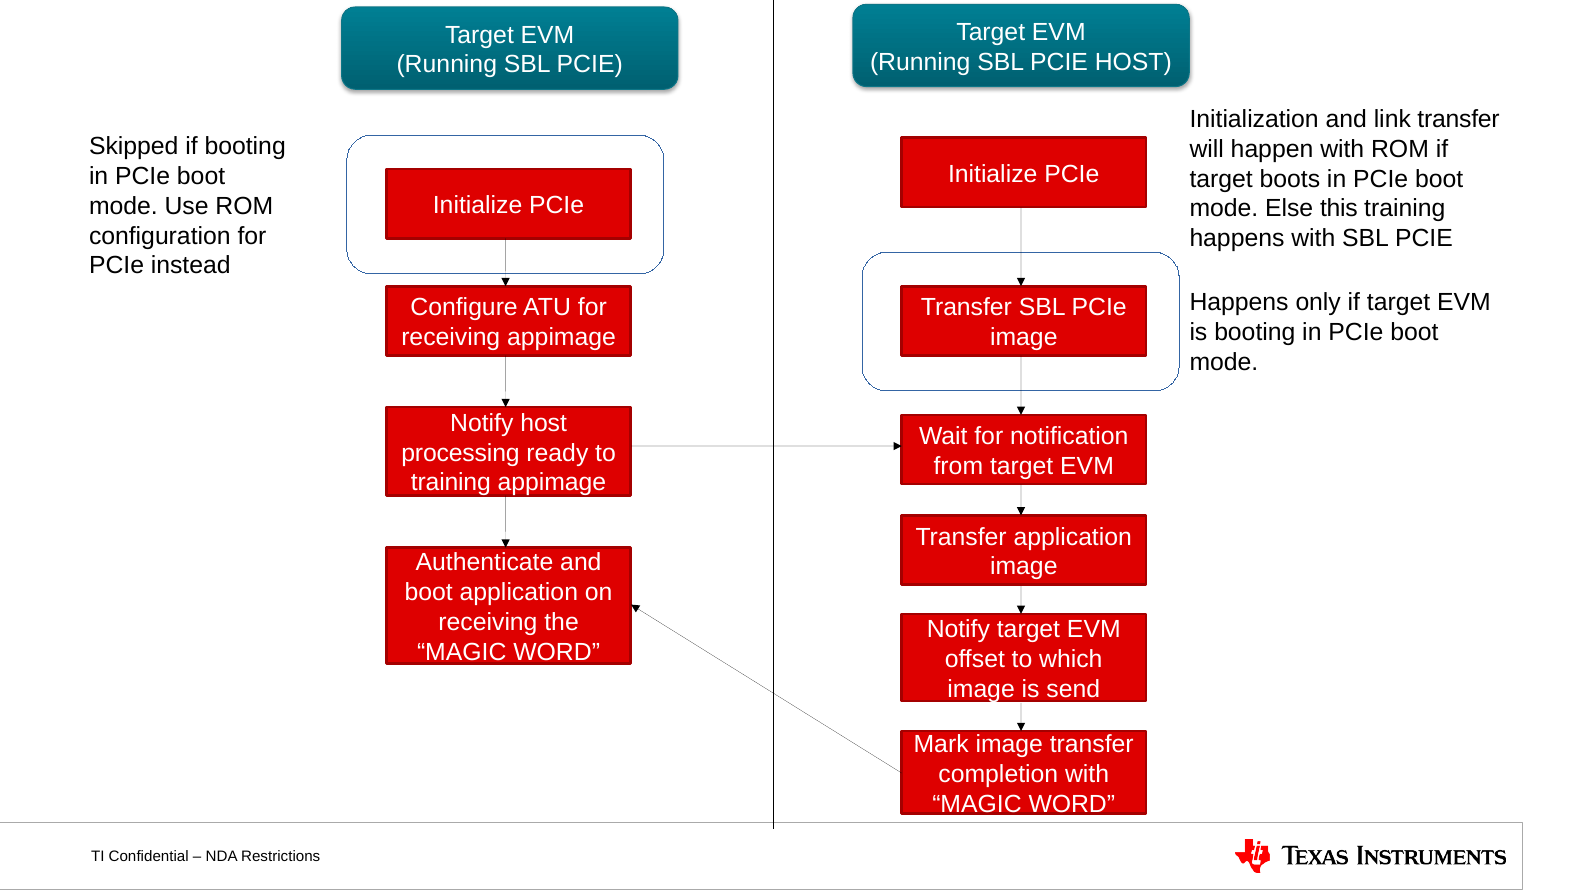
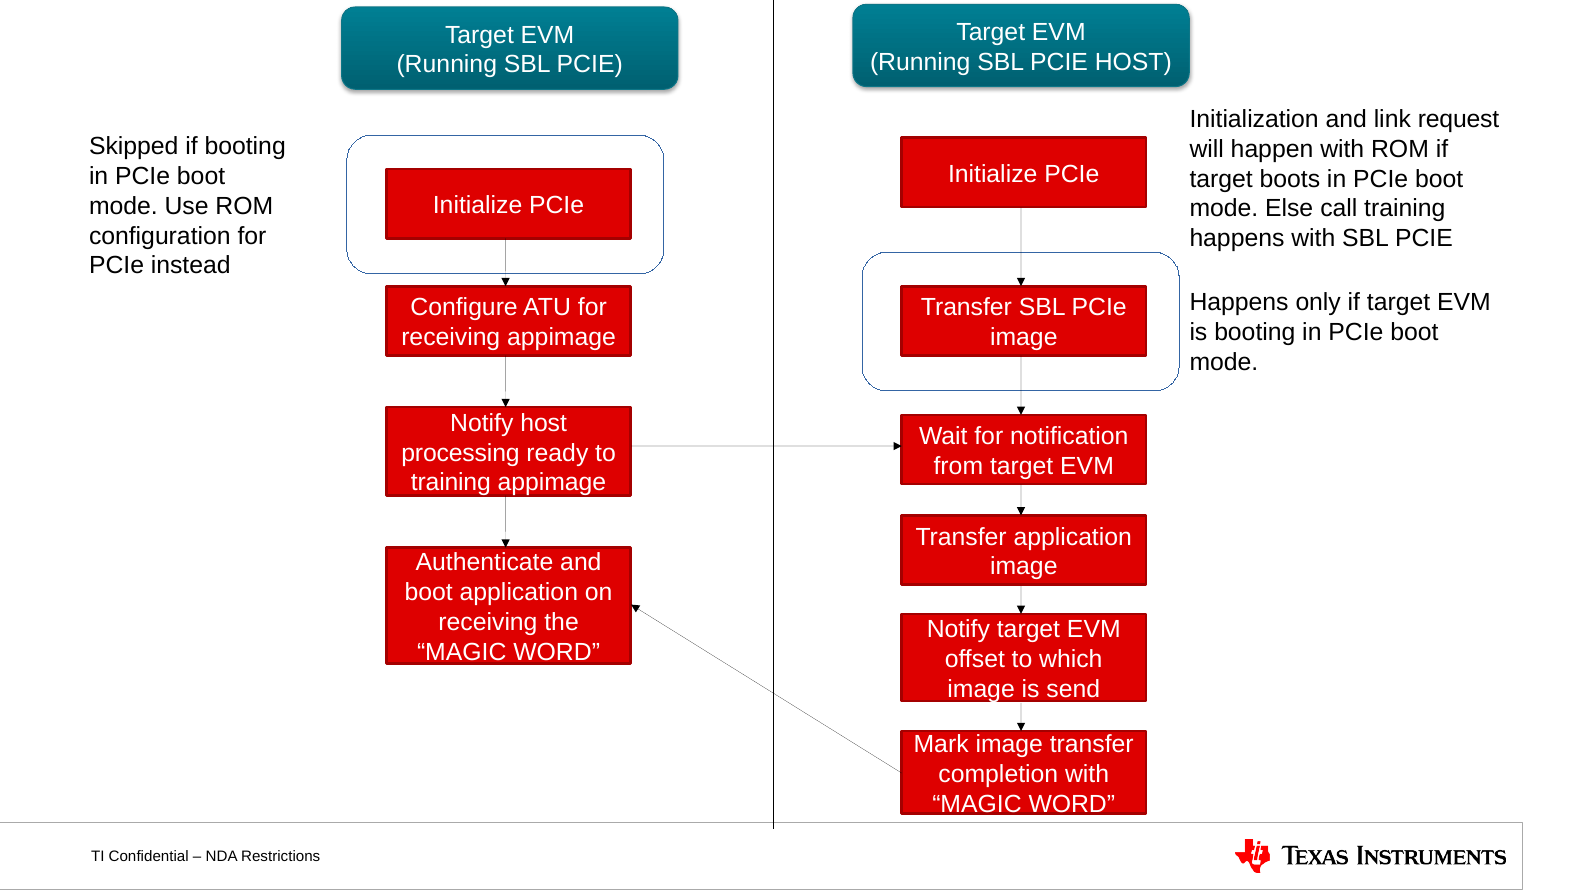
link transfer: transfer -> request (1459, 119)
this: this -> call (1339, 209)
